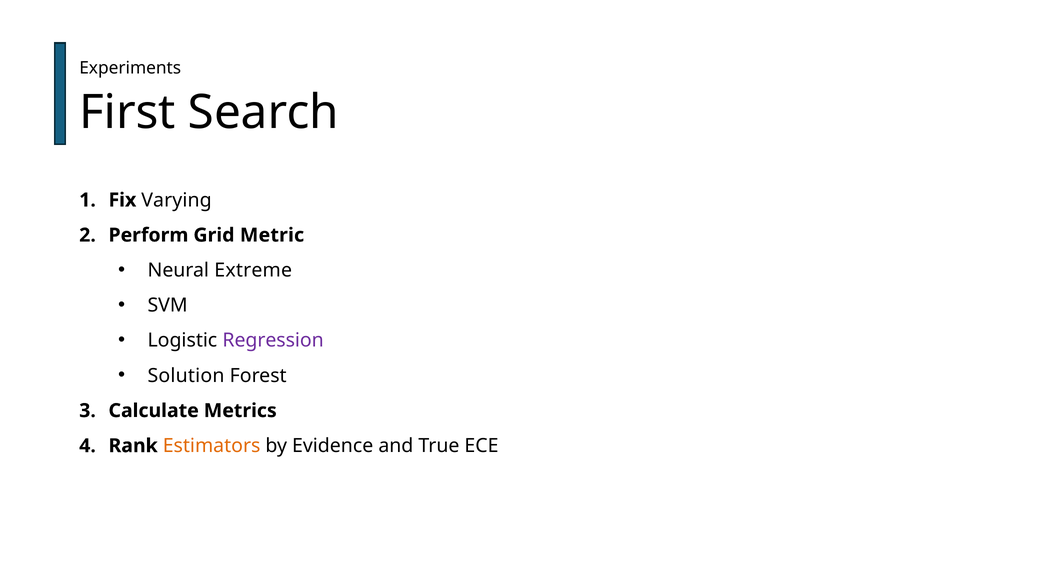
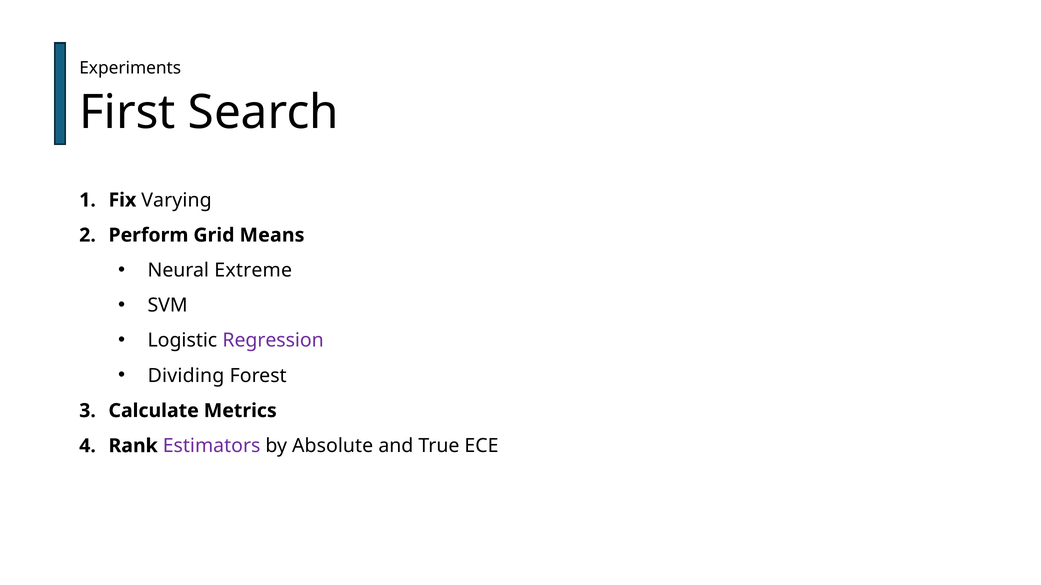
Metric: Metric -> Means (272, 235)
Solution: Solution -> Dividing (186, 376)
Estimators colour: orange -> purple (212, 446)
Evidence: Evidence -> Absolute (333, 446)
